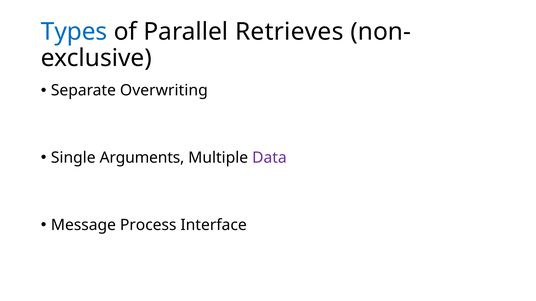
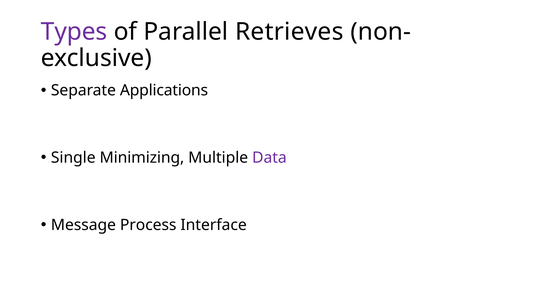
Types colour: blue -> purple (74, 32)
Overwriting: Overwriting -> Applications (164, 91)
Arguments: Arguments -> Minimizing (142, 158)
